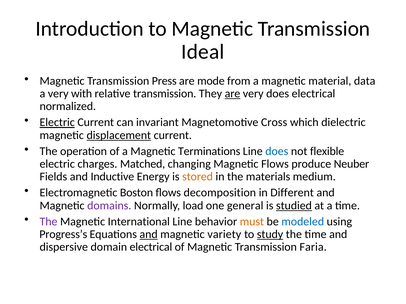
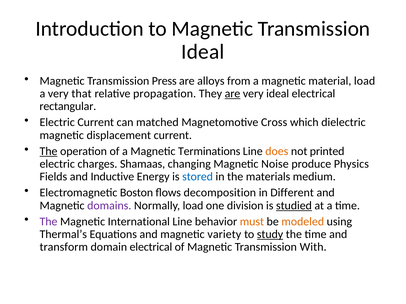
mode: mode -> alloys (211, 81)
material data: data -> load (365, 81)
with: with -> that (82, 94)
relative transmission: transmission -> propagation (165, 94)
very does: does -> ideal (278, 94)
normalized: normalized -> rectangular (68, 107)
Electric underline: present -> none (57, 123)
invariant: invariant -> matched (157, 123)
displacement underline: present -> none (119, 135)
The underline: none -> present (49, 151)
does colour: blue -> orange (277, 151)
flexible: flexible -> printed (327, 151)
Matched: Matched -> Shamaas (143, 164)
Magnetic Flows: Flows -> Noise (275, 164)
Neuber: Neuber -> Physics (351, 164)
stored colour: orange -> blue (198, 177)
general: general -> division (245, 206)
modeled colour: blue -> orange (303, 222)
Progress’s: Progress’s -> Thermal’s (63, 235)
and underline: present -> none (149, 235)
dispersive: dispersive -> transform (64, 247)
Faria: Faria -> With (313, 247)
